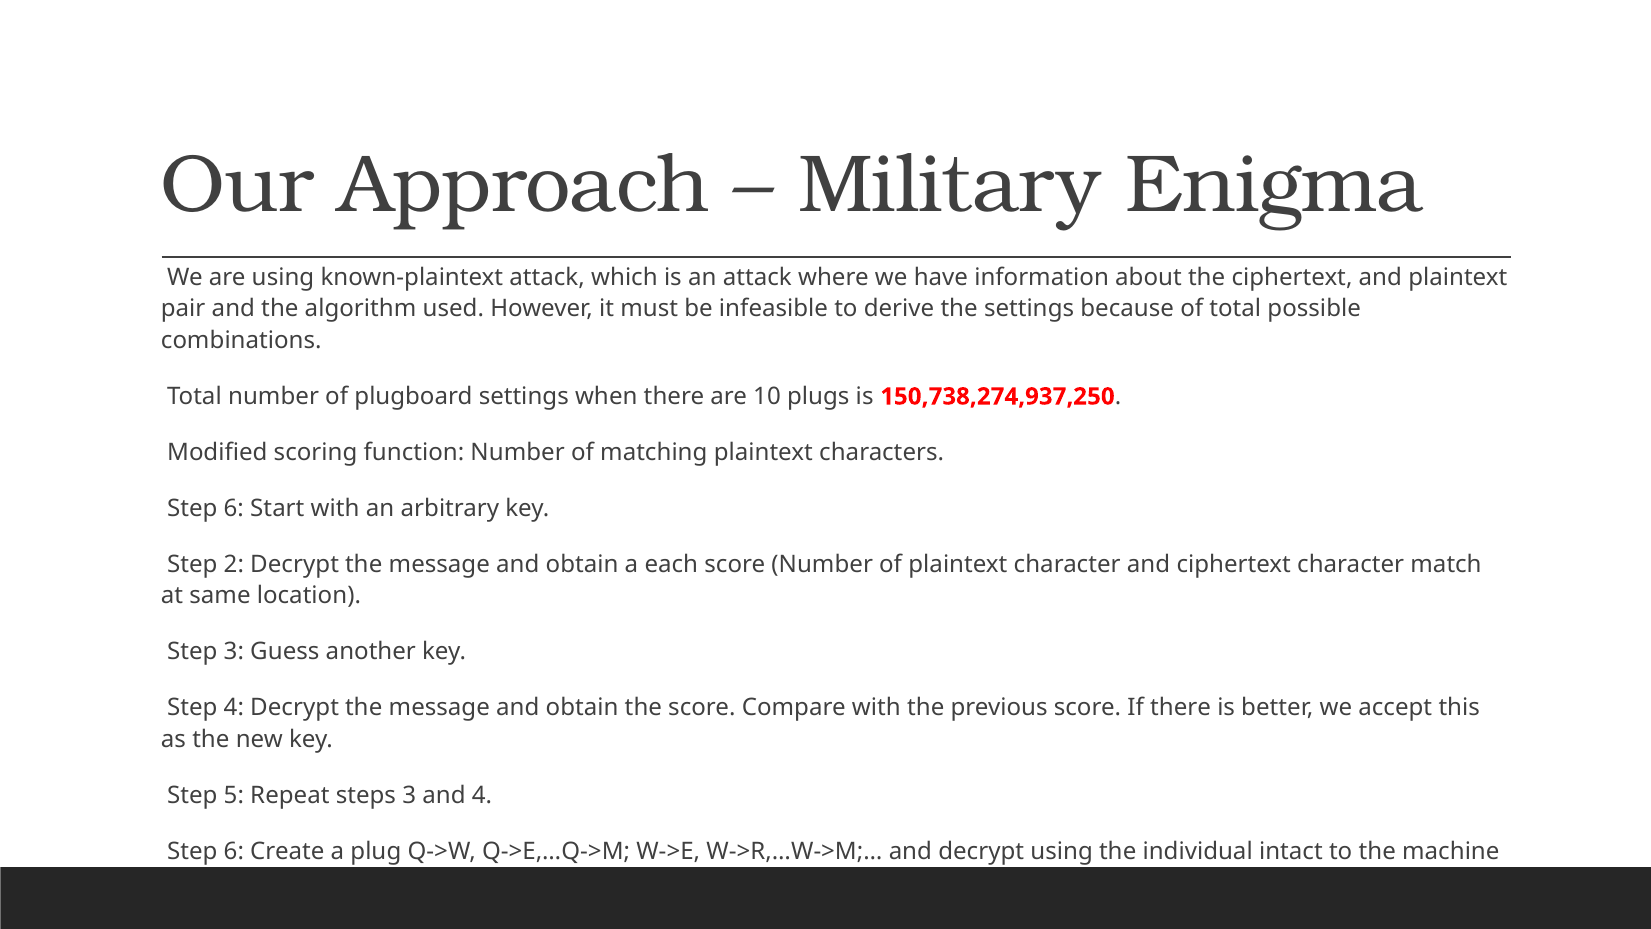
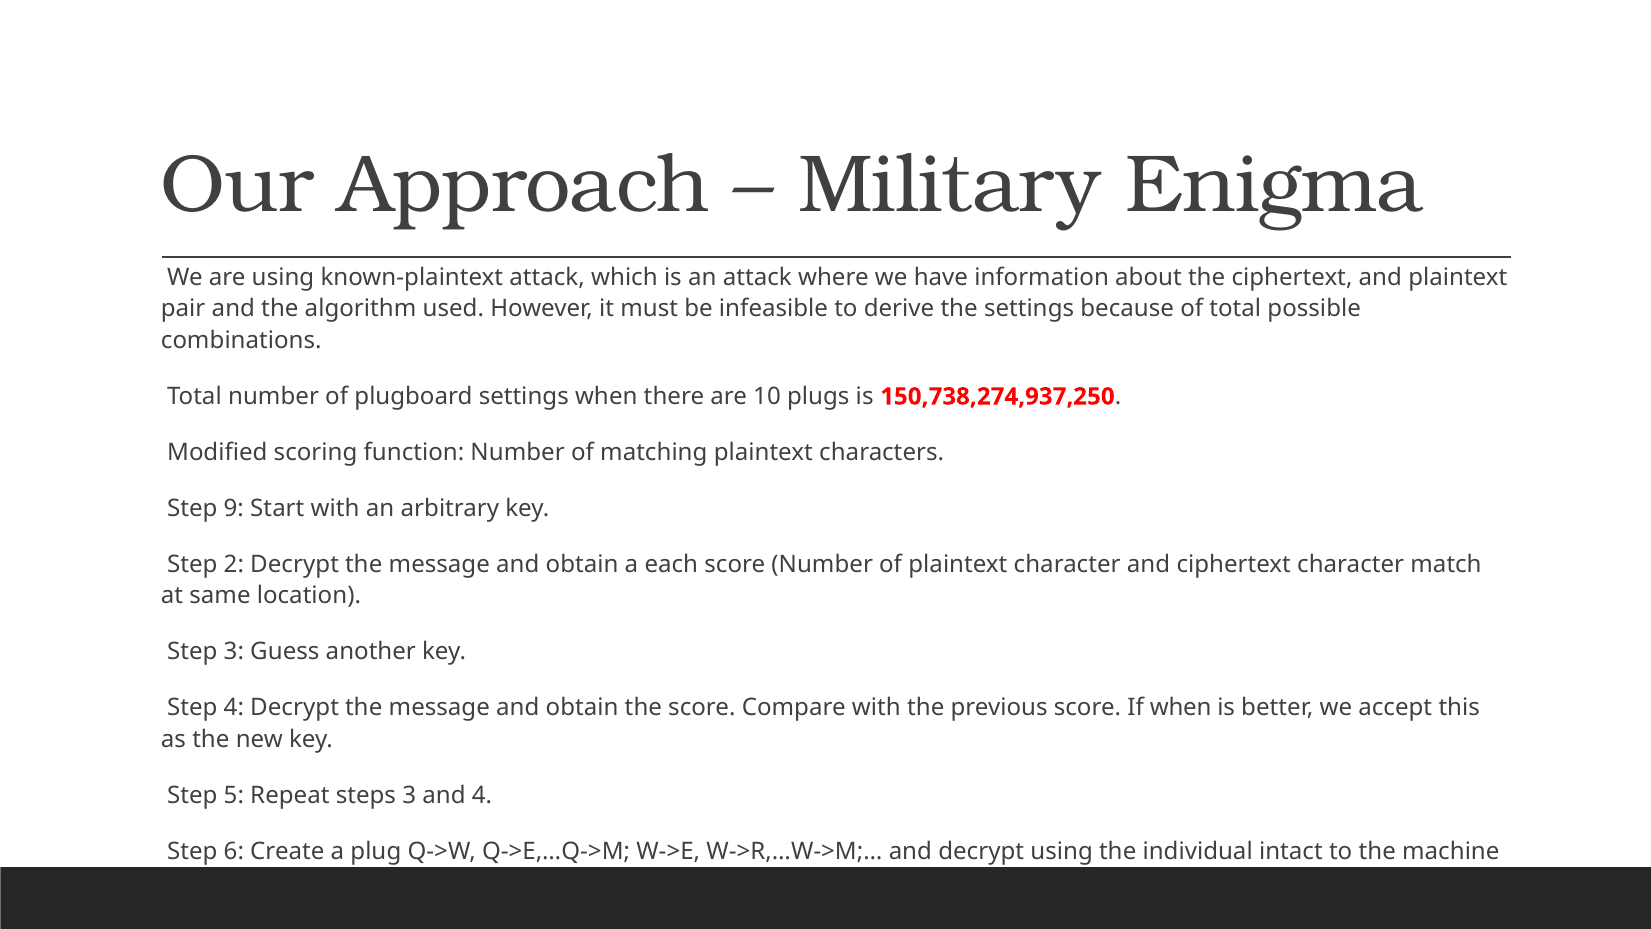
6: 6 -> 9 (234, 508)
If there: there -> when (1181, 708)
